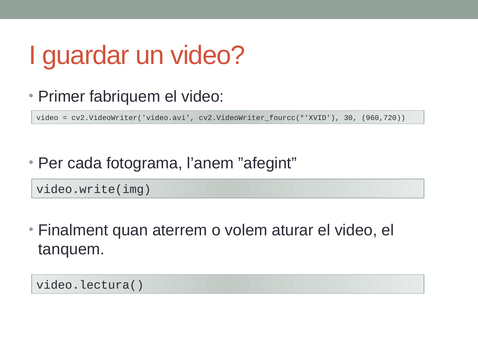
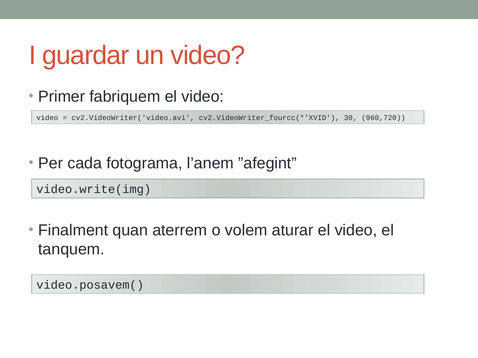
video.lectura(: video.lectura( -> video.posavem( (90, 285)
